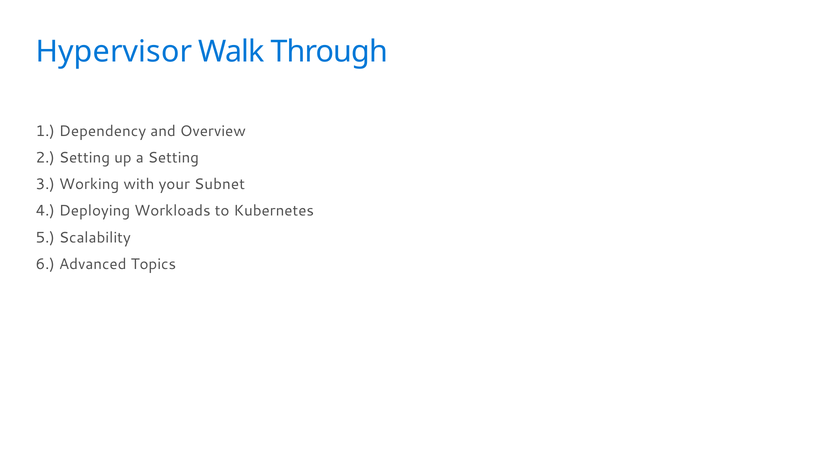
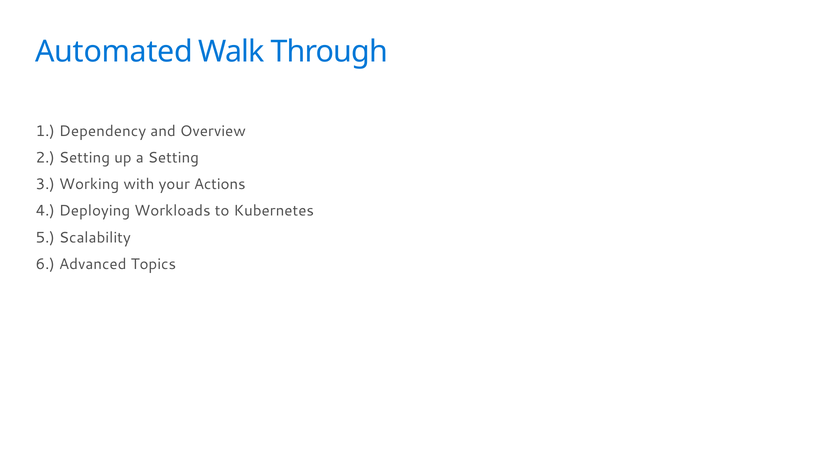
Hypervisor: Hypervisor -> Automated (114, 52)
Subnet: Subnet -> Actions (220, 184)
